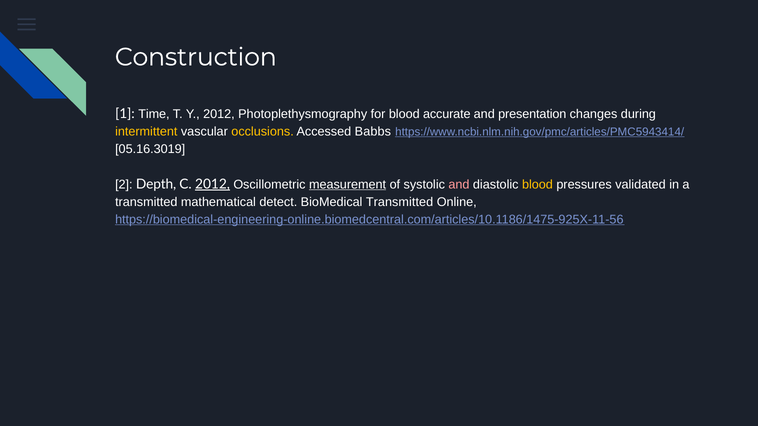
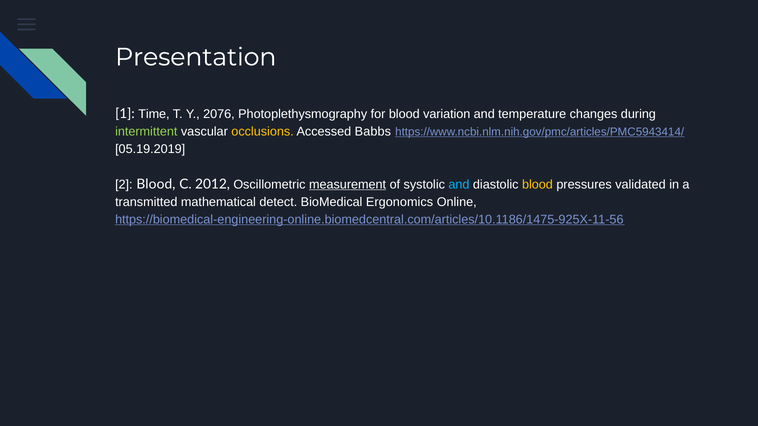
Construction: Construction -> Presentation (196, 57)
Y 2012: 2012 -> 2076 (219, 114)
accurate: accurate -> variation (447, 114)
presentation: presentation -> temperature (532, 114)
intermittent colour: yellow -> light green (146, 132)
05.16.3019: 05.16.3019 -> 05.19.2019 (150, 149)
2 Depth: Depth -> Blood (156, 184)
2012 underline: present -> none (213, 184)
and colour: pink -> light blue (459, 185)
BioMedical Transmitted: Transmitted -> Ergonomics (400, 202)
